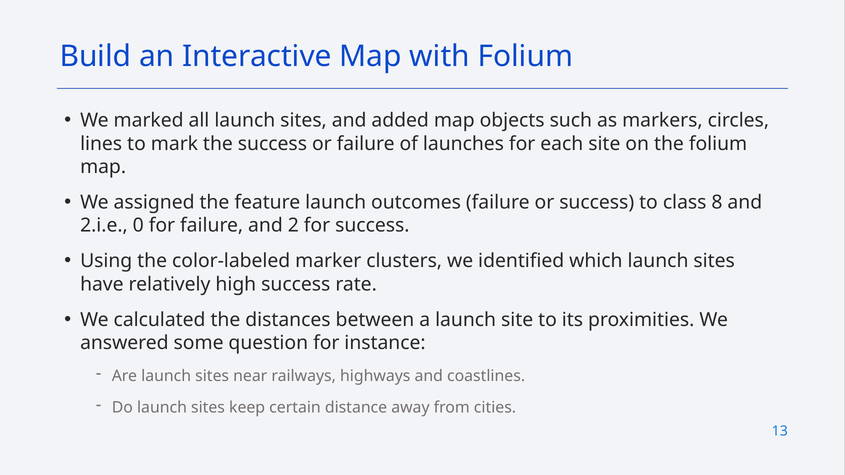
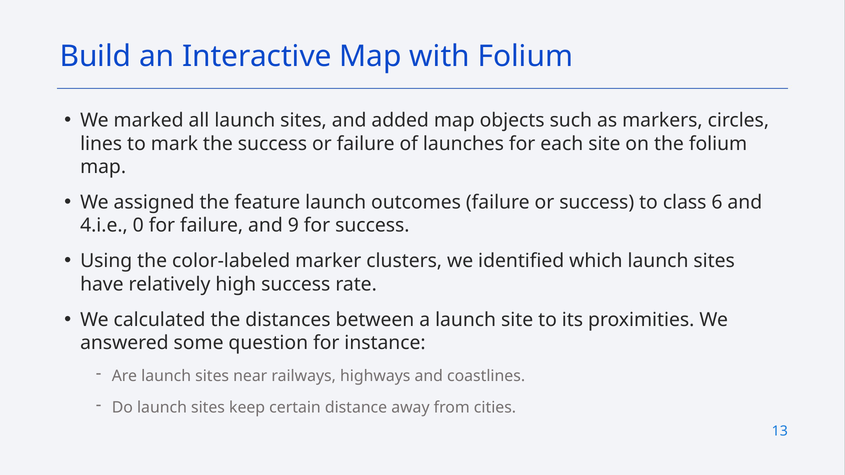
8: 8 -> 6 (717, 202)
2.i.e: 2.i.e -> 4.i.e (104, 226)
2: 2 -> 9 (293, 226)
